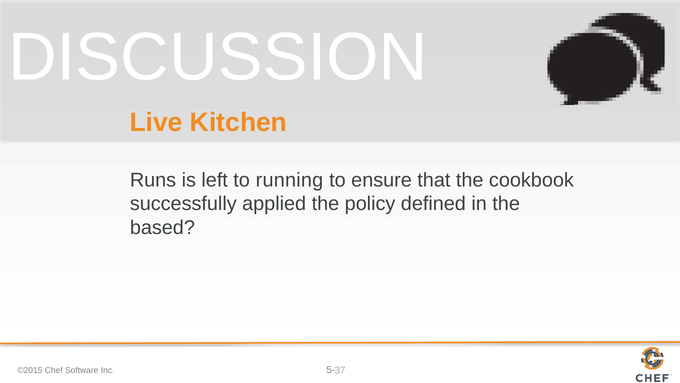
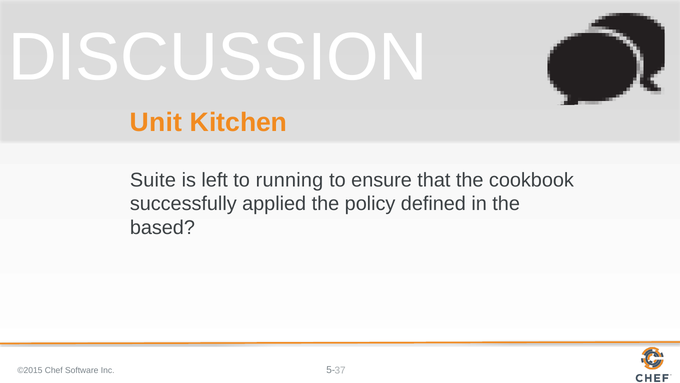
Live: Live -> Unit (156, 122)
Runs: Runs -> Suite (153, 180)
